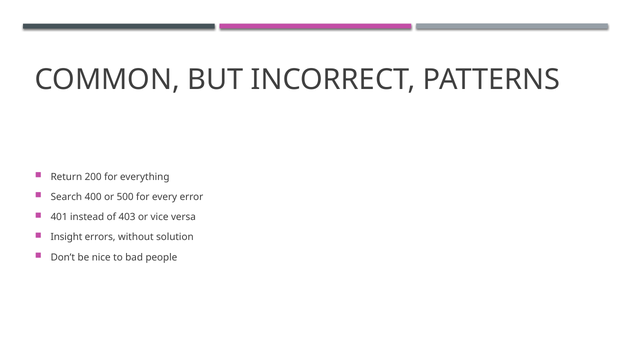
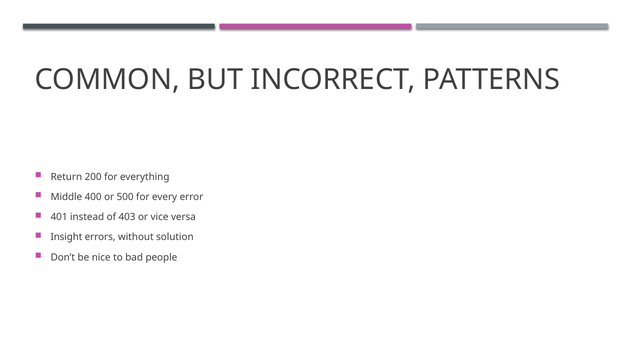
Search: Search -> Middle (66, 197)
